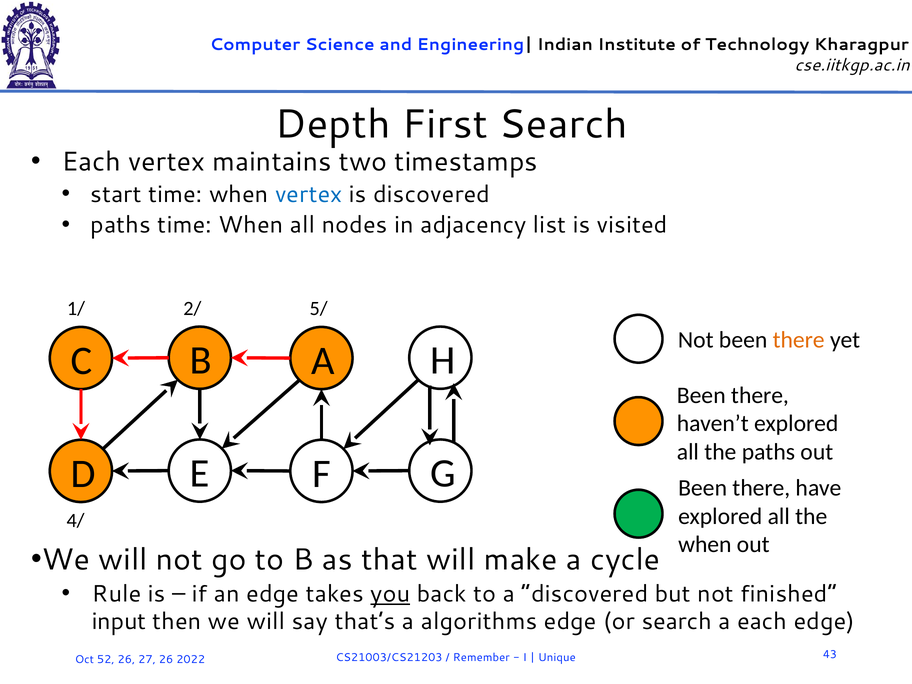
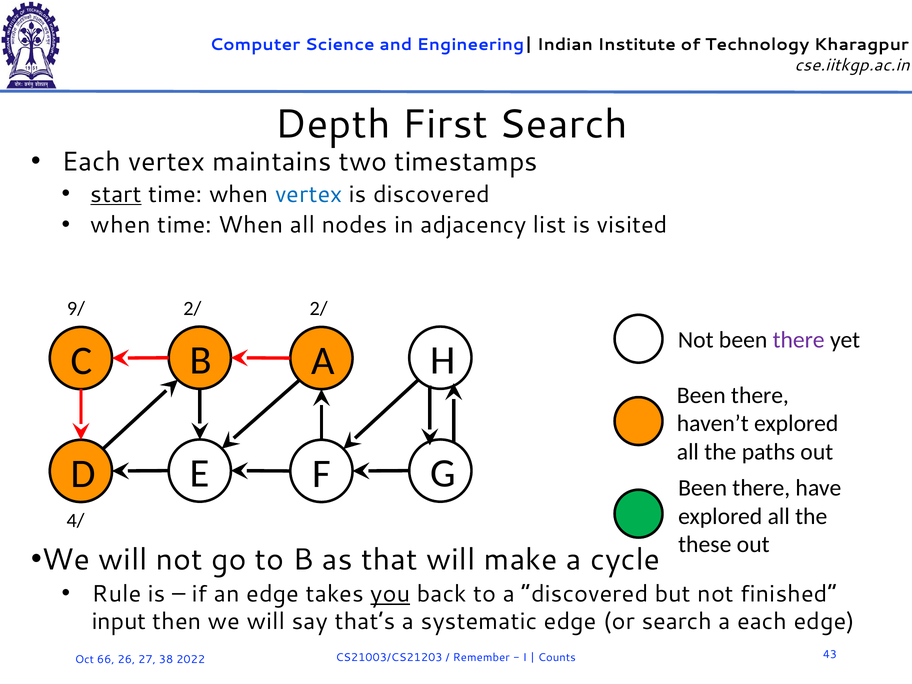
start underline: none -> present (116, 194)
paths: paths -> when (121, 225)
1/: 1/ -> 9/ (76, 309)
5/: 5/ -> 2/ (319, 309)
there colour: orange -> purple (799, 340)
when: when -> these (705, 545)
algorithms: algorithms -> systematic (479, 621)
52: 52 -> 66 (106, 660)
27 26: 26 -> 38 (166, 660)
Unique: Unique -> Counts (557, 658)
